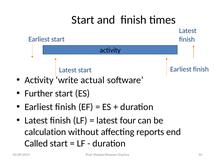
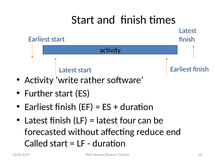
actual: actual -> rather (93, 80)
calculation: calculation -> forecasted (45, 131)
reports: reports -> reduce (150, 131)
